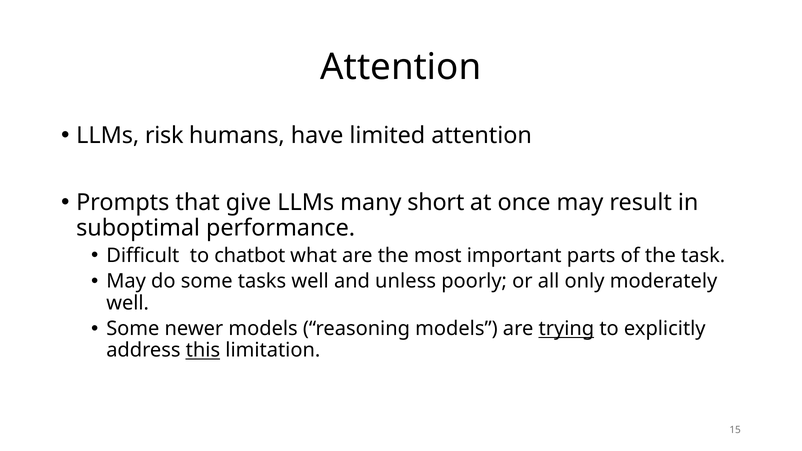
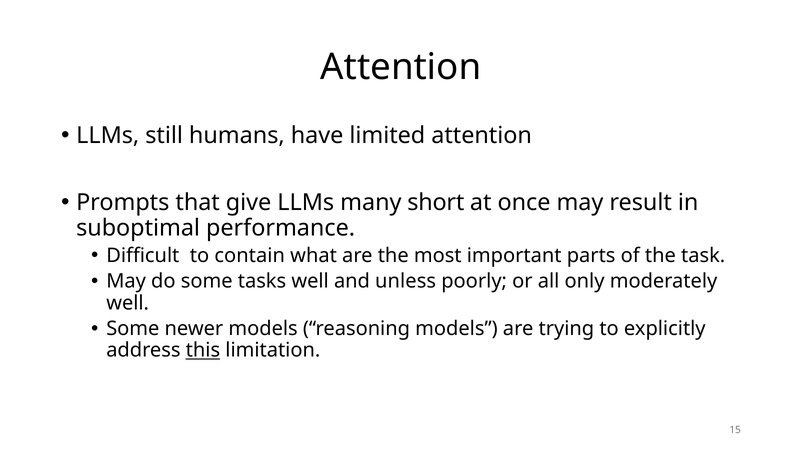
risk: risk -> still (164, 136)
chatbot: chatbot -> contain (250, 256)
trying underline: present -> none (566, 329)
